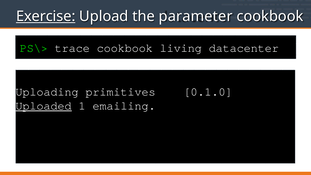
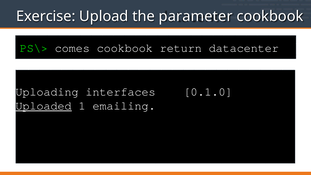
Exercise underline: present -> none (46, 16)
trace: trace -> comes (72, 48)
living: living -> return (181, 48)
primitives: primitives -> interfaces (121, 92)
